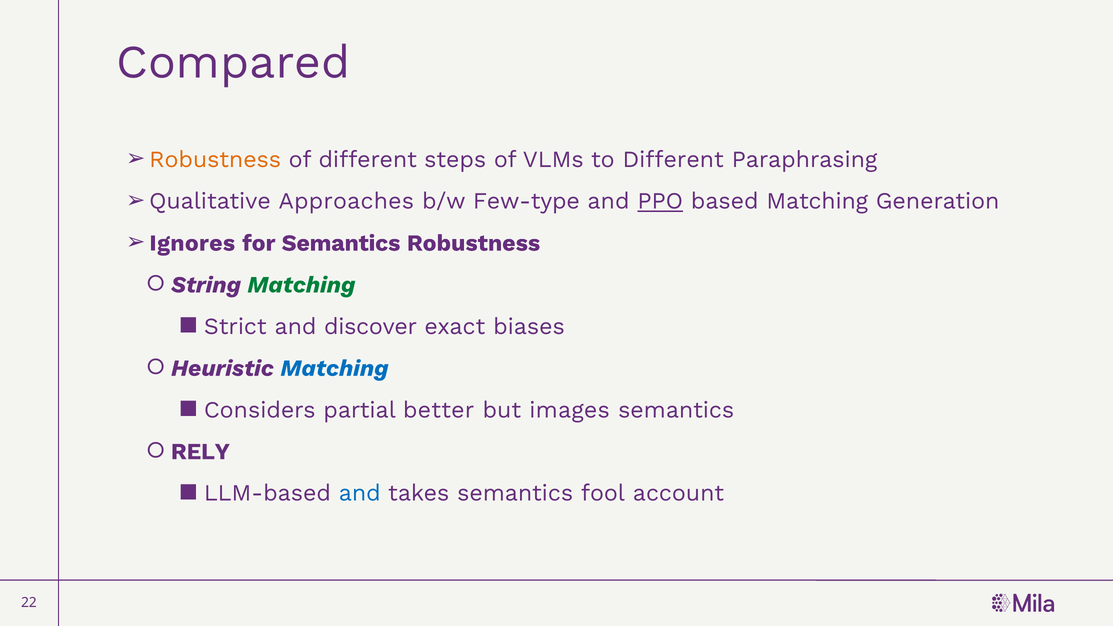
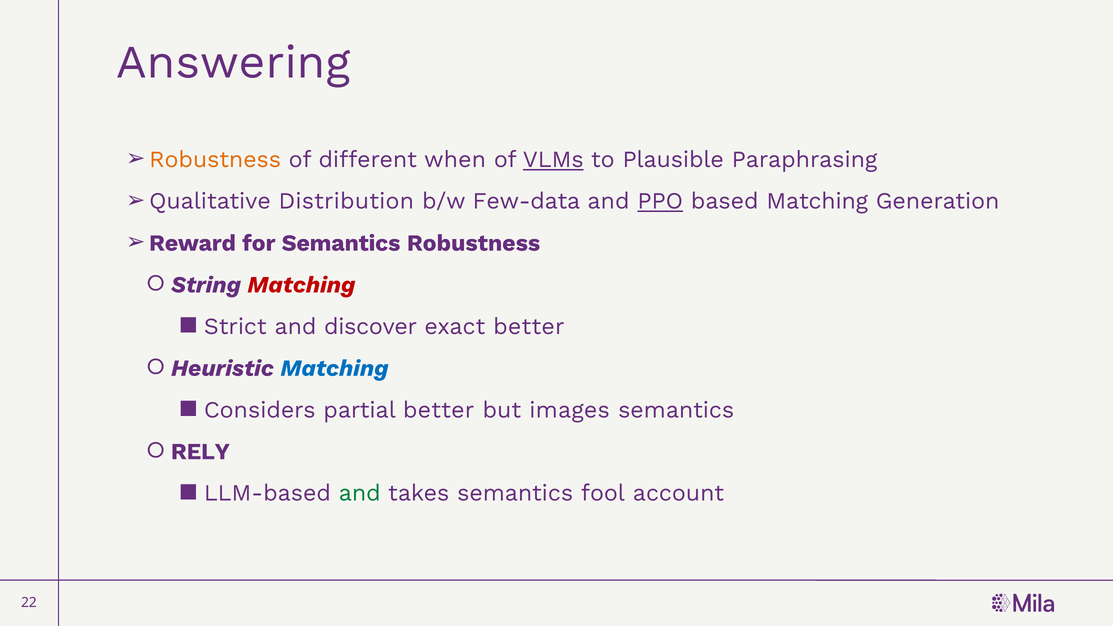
Compared: Compared -> Answering (233, 62)
steps: steps -> when (455, 160)
VLMs underline: none -> present (553, 160)
to Different: Different -> Plausible (673, 160)
Approaches: Approaches -> Distribution (346, 201)
Few-type: Few-type -> Few-data (526, 201)
Ignores: Ignores -> Reward (193, 243)
Matching colour: green -> red (301, 285)
exact biases: biases -> better (529, 327)
and colour: blue -> green (360, 493)
